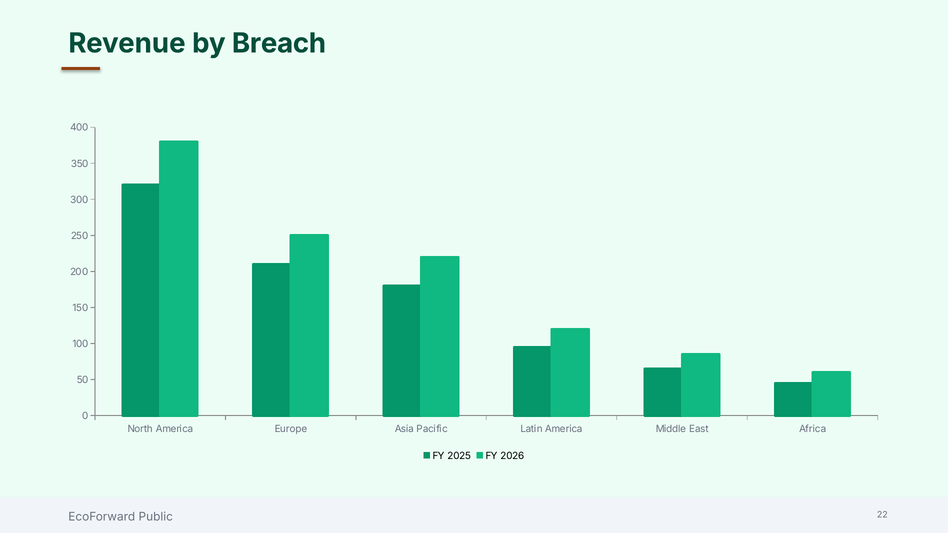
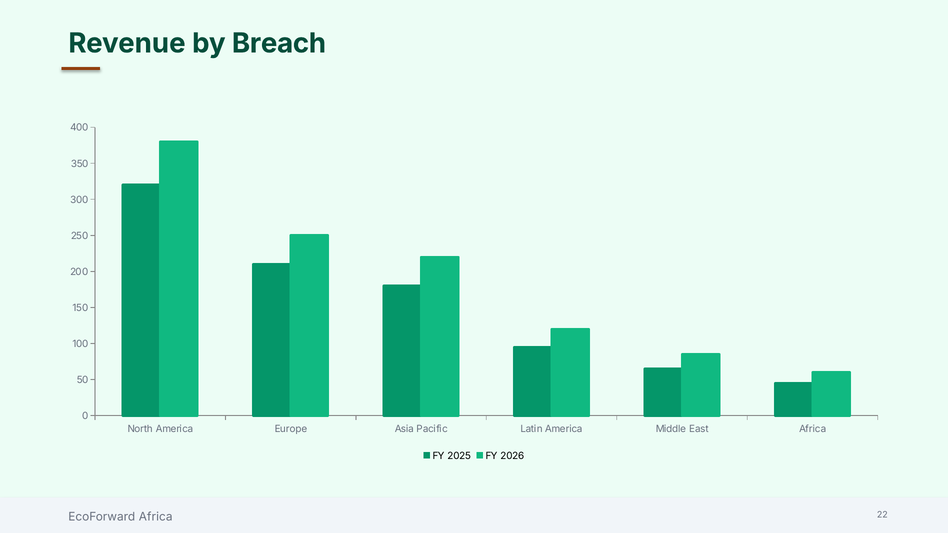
EcoForward Public: Public -> Africa (156, 517)
